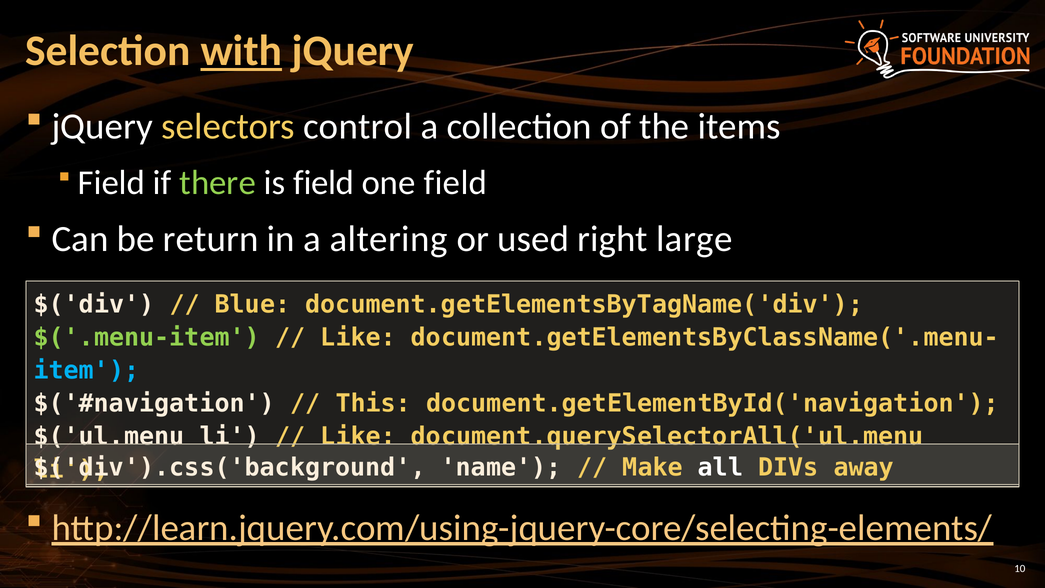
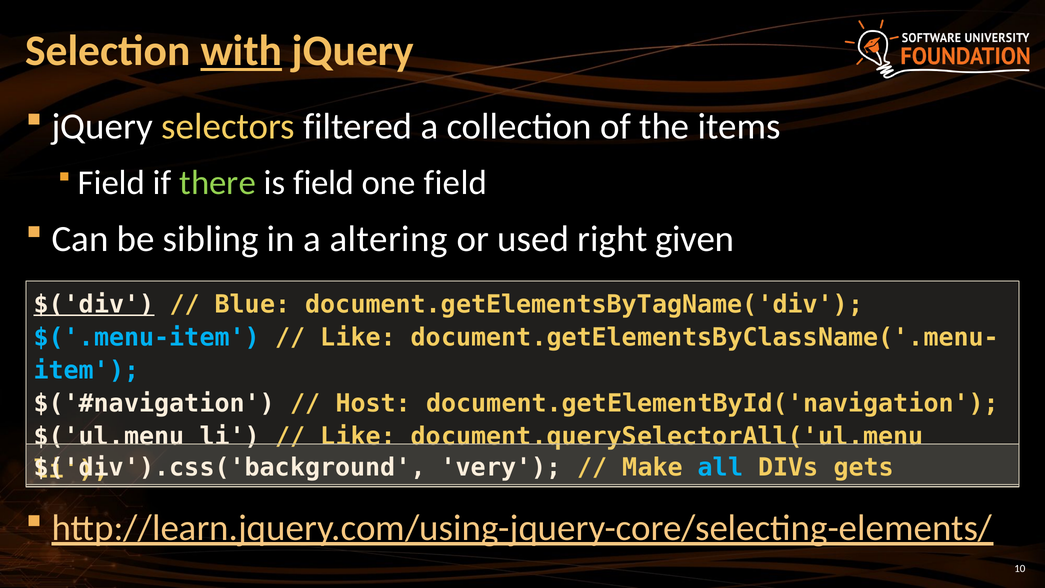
control: control -> filtered (358, 127)
return: return -> sibling (211, 239)
large: large -> given (695, 239)
$('div underline: none -> present (94, 305)
$('.menu-item colour: light green -> light blue (147, 338)
This: This -> Host (373, 404)
name: name -> very (501, 468)
all colour: white -> light blue (720, 468)
away: away -> gets (864, 468)
